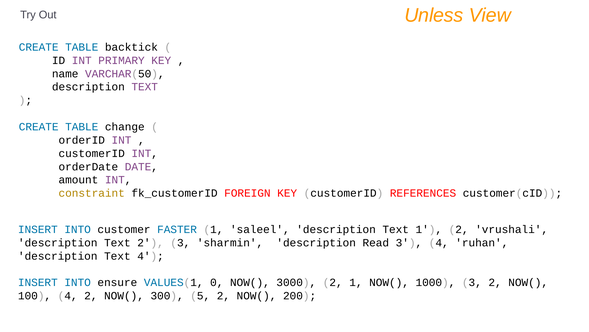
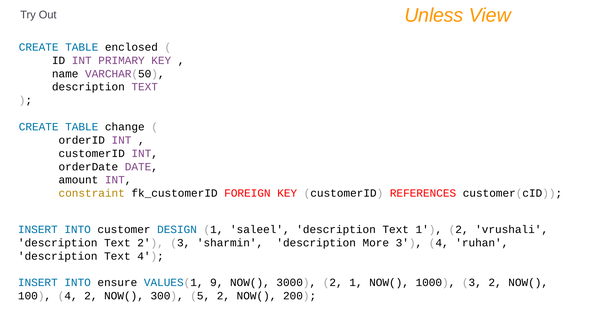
backtick: backtick -> enclosed (131, 47)
FASTER: FASTER -> DESIGN (177, 229)
Read: Read -> More (376, 242)
0: 0 -> 9 (217, 282)
